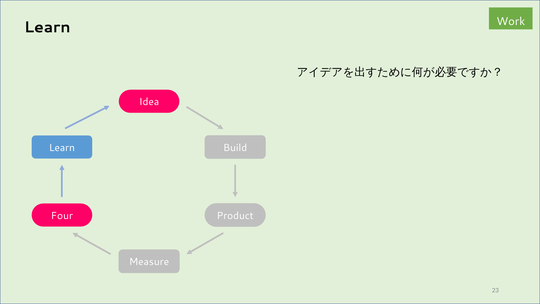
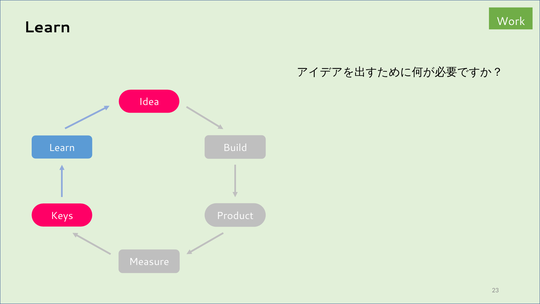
Four: Four -> Keys (62, 216)
